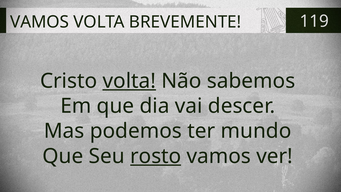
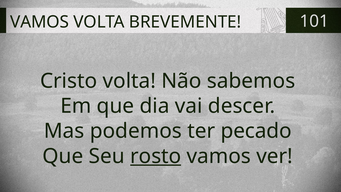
119: 119 -> 101 (314, 21)
volta underline: present -> none (129, 81)
mundo: mundo -> pecado (256, 131)
